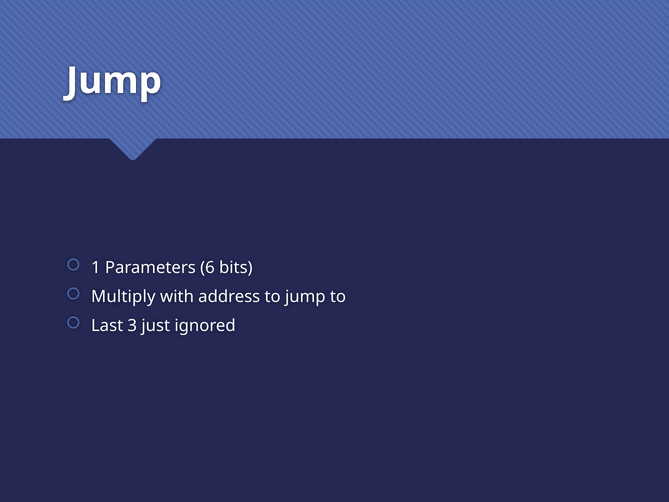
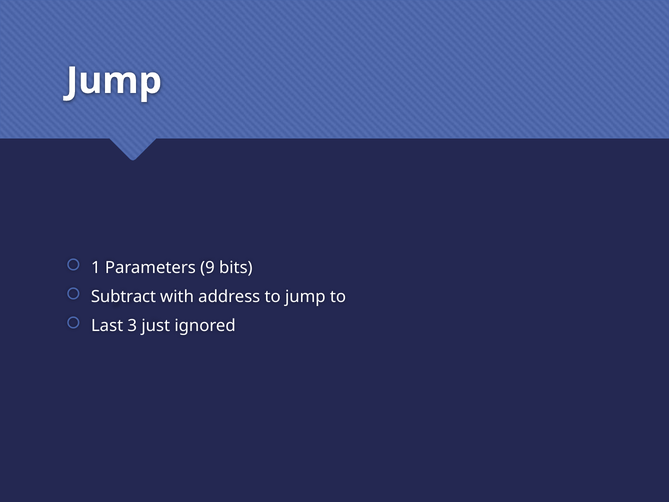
6: 6 -> 9 (207, 268)
Multiply: Multiply -> Subtract (123, 297)
